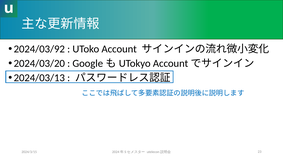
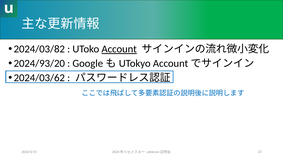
2024/03/92: 2024/03/92 -> 2024/03/82 (39, 49)
Account underline: none -> present (119, 49)
2024/03/20: 2024/03/20 -> 2024/93/20 (39, 64)
2024/03/13: 2024/03/13 -> 2024/03/62 (39, 78)
